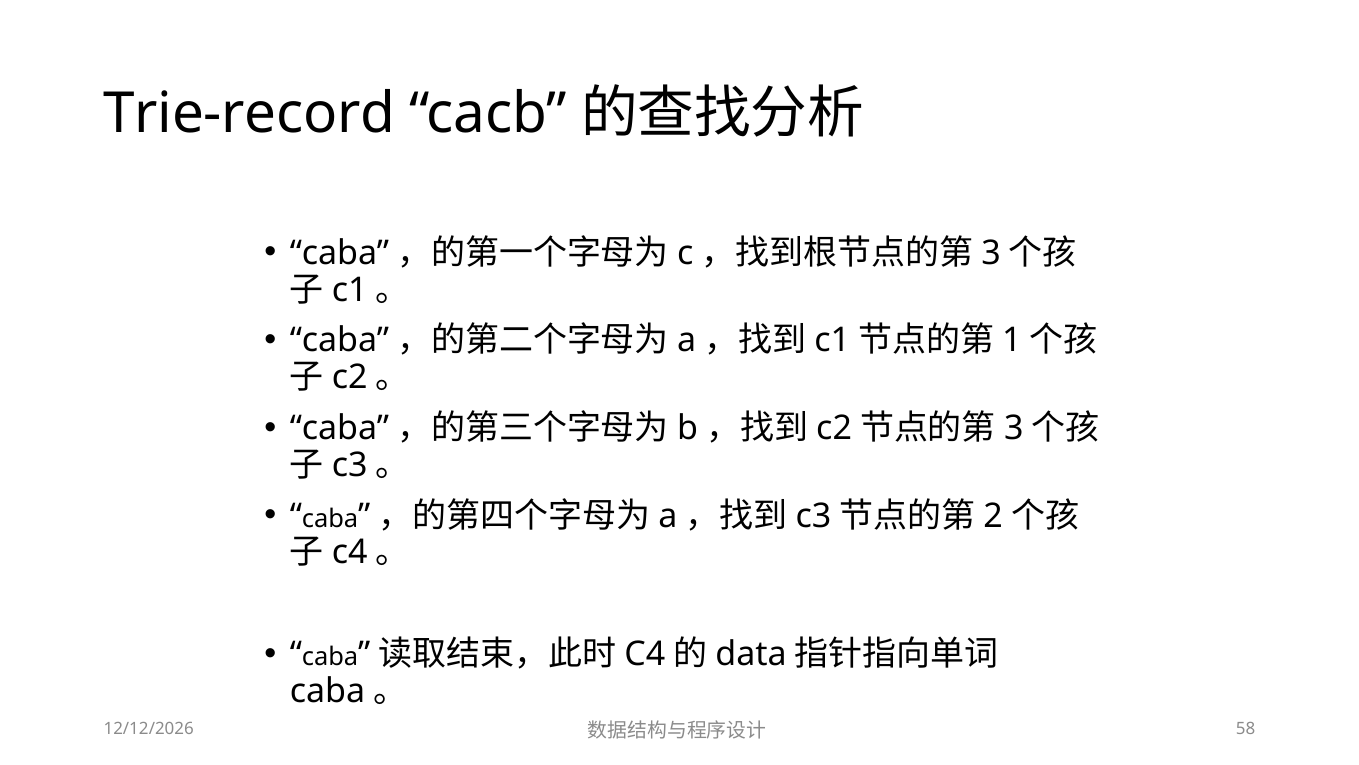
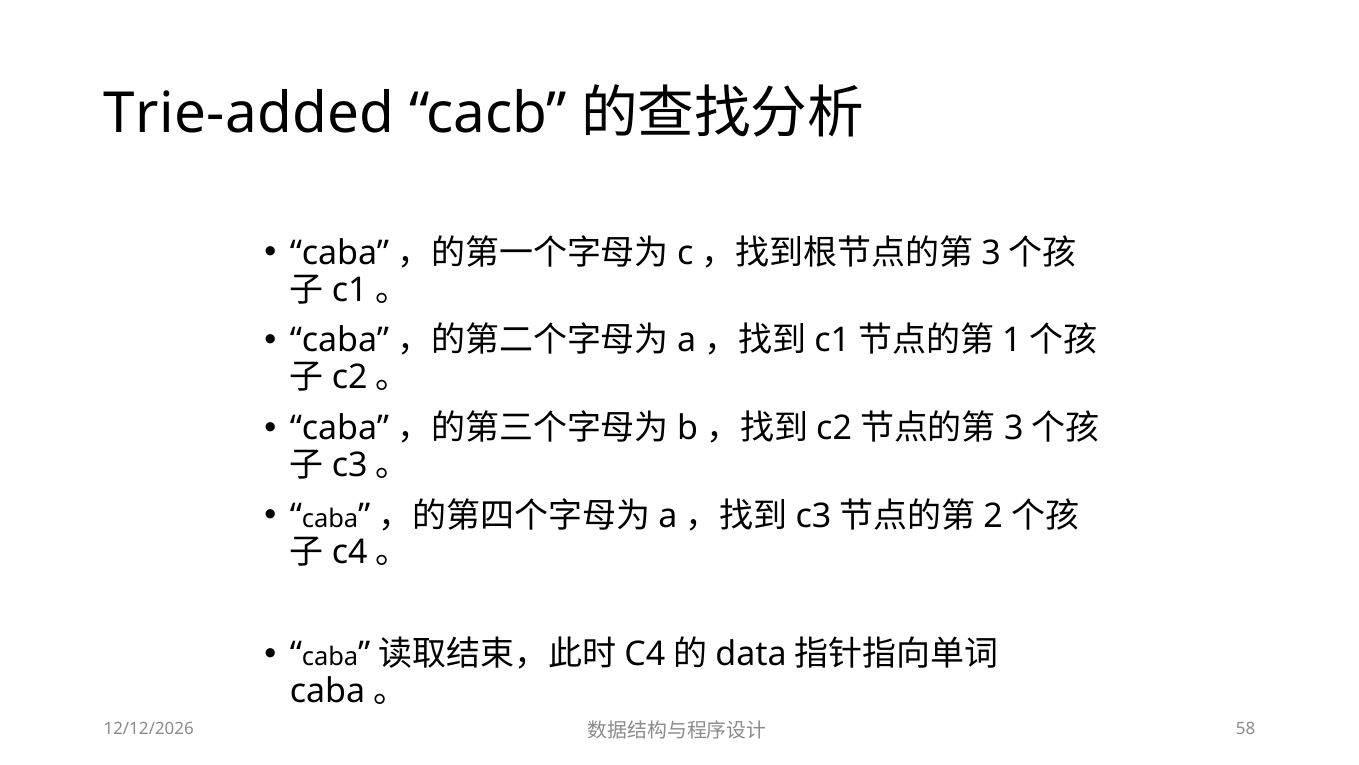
Trie-record: Trie-record -> Trie-added (249, 114)
